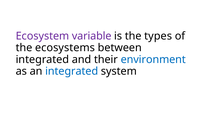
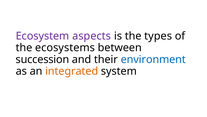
variable: variable -> aspects (92, 36)
integrated: integrated -> succession (42, 59)
integrated colour: blue -> orange (72, 71)
